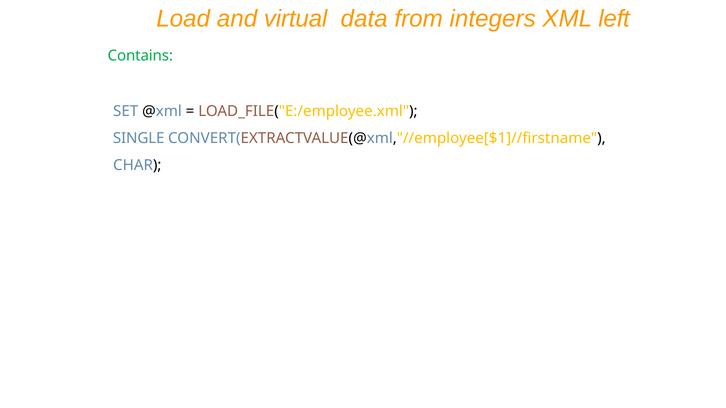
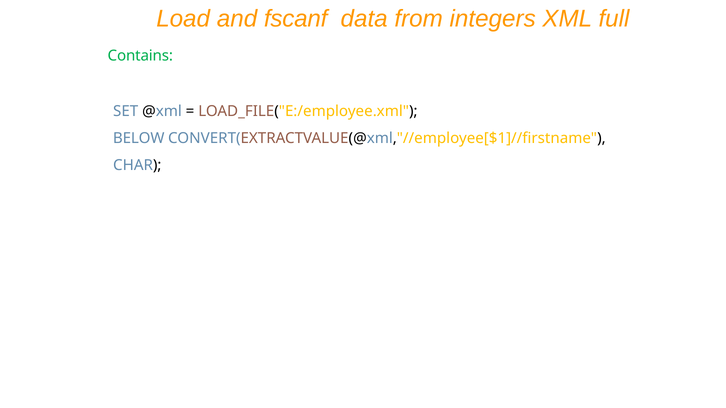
virtual: virtual -> fscanf (296, 19)
left: left -> full (614, 19)
SINGLE: SINGLE -> BELOW (139, 138)
